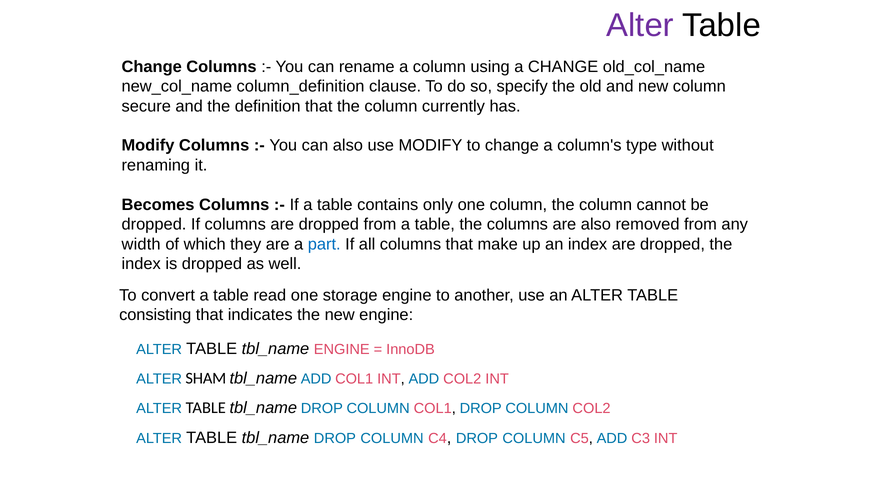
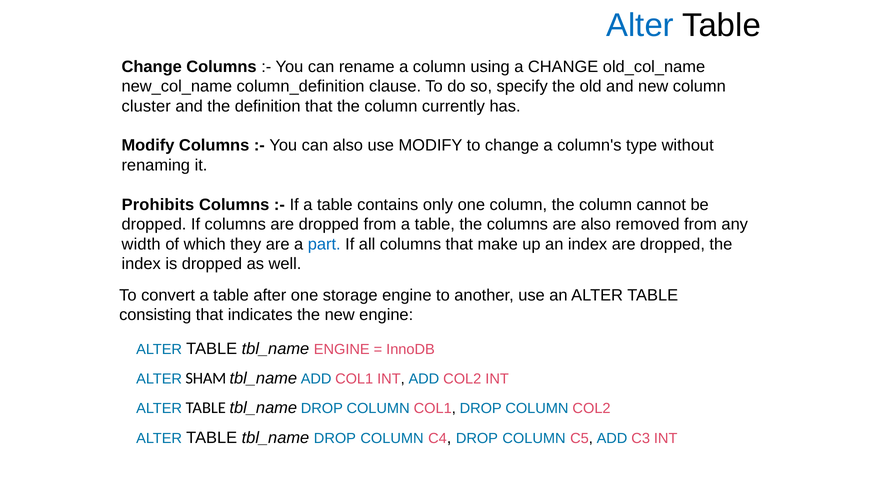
Alter colour: purple -> blue (640, 25)
secure: secure -> cluster (146, 106)
Becomes: Becomes -> Prohibits (158, 205)
read: read -> after (270, 295)
